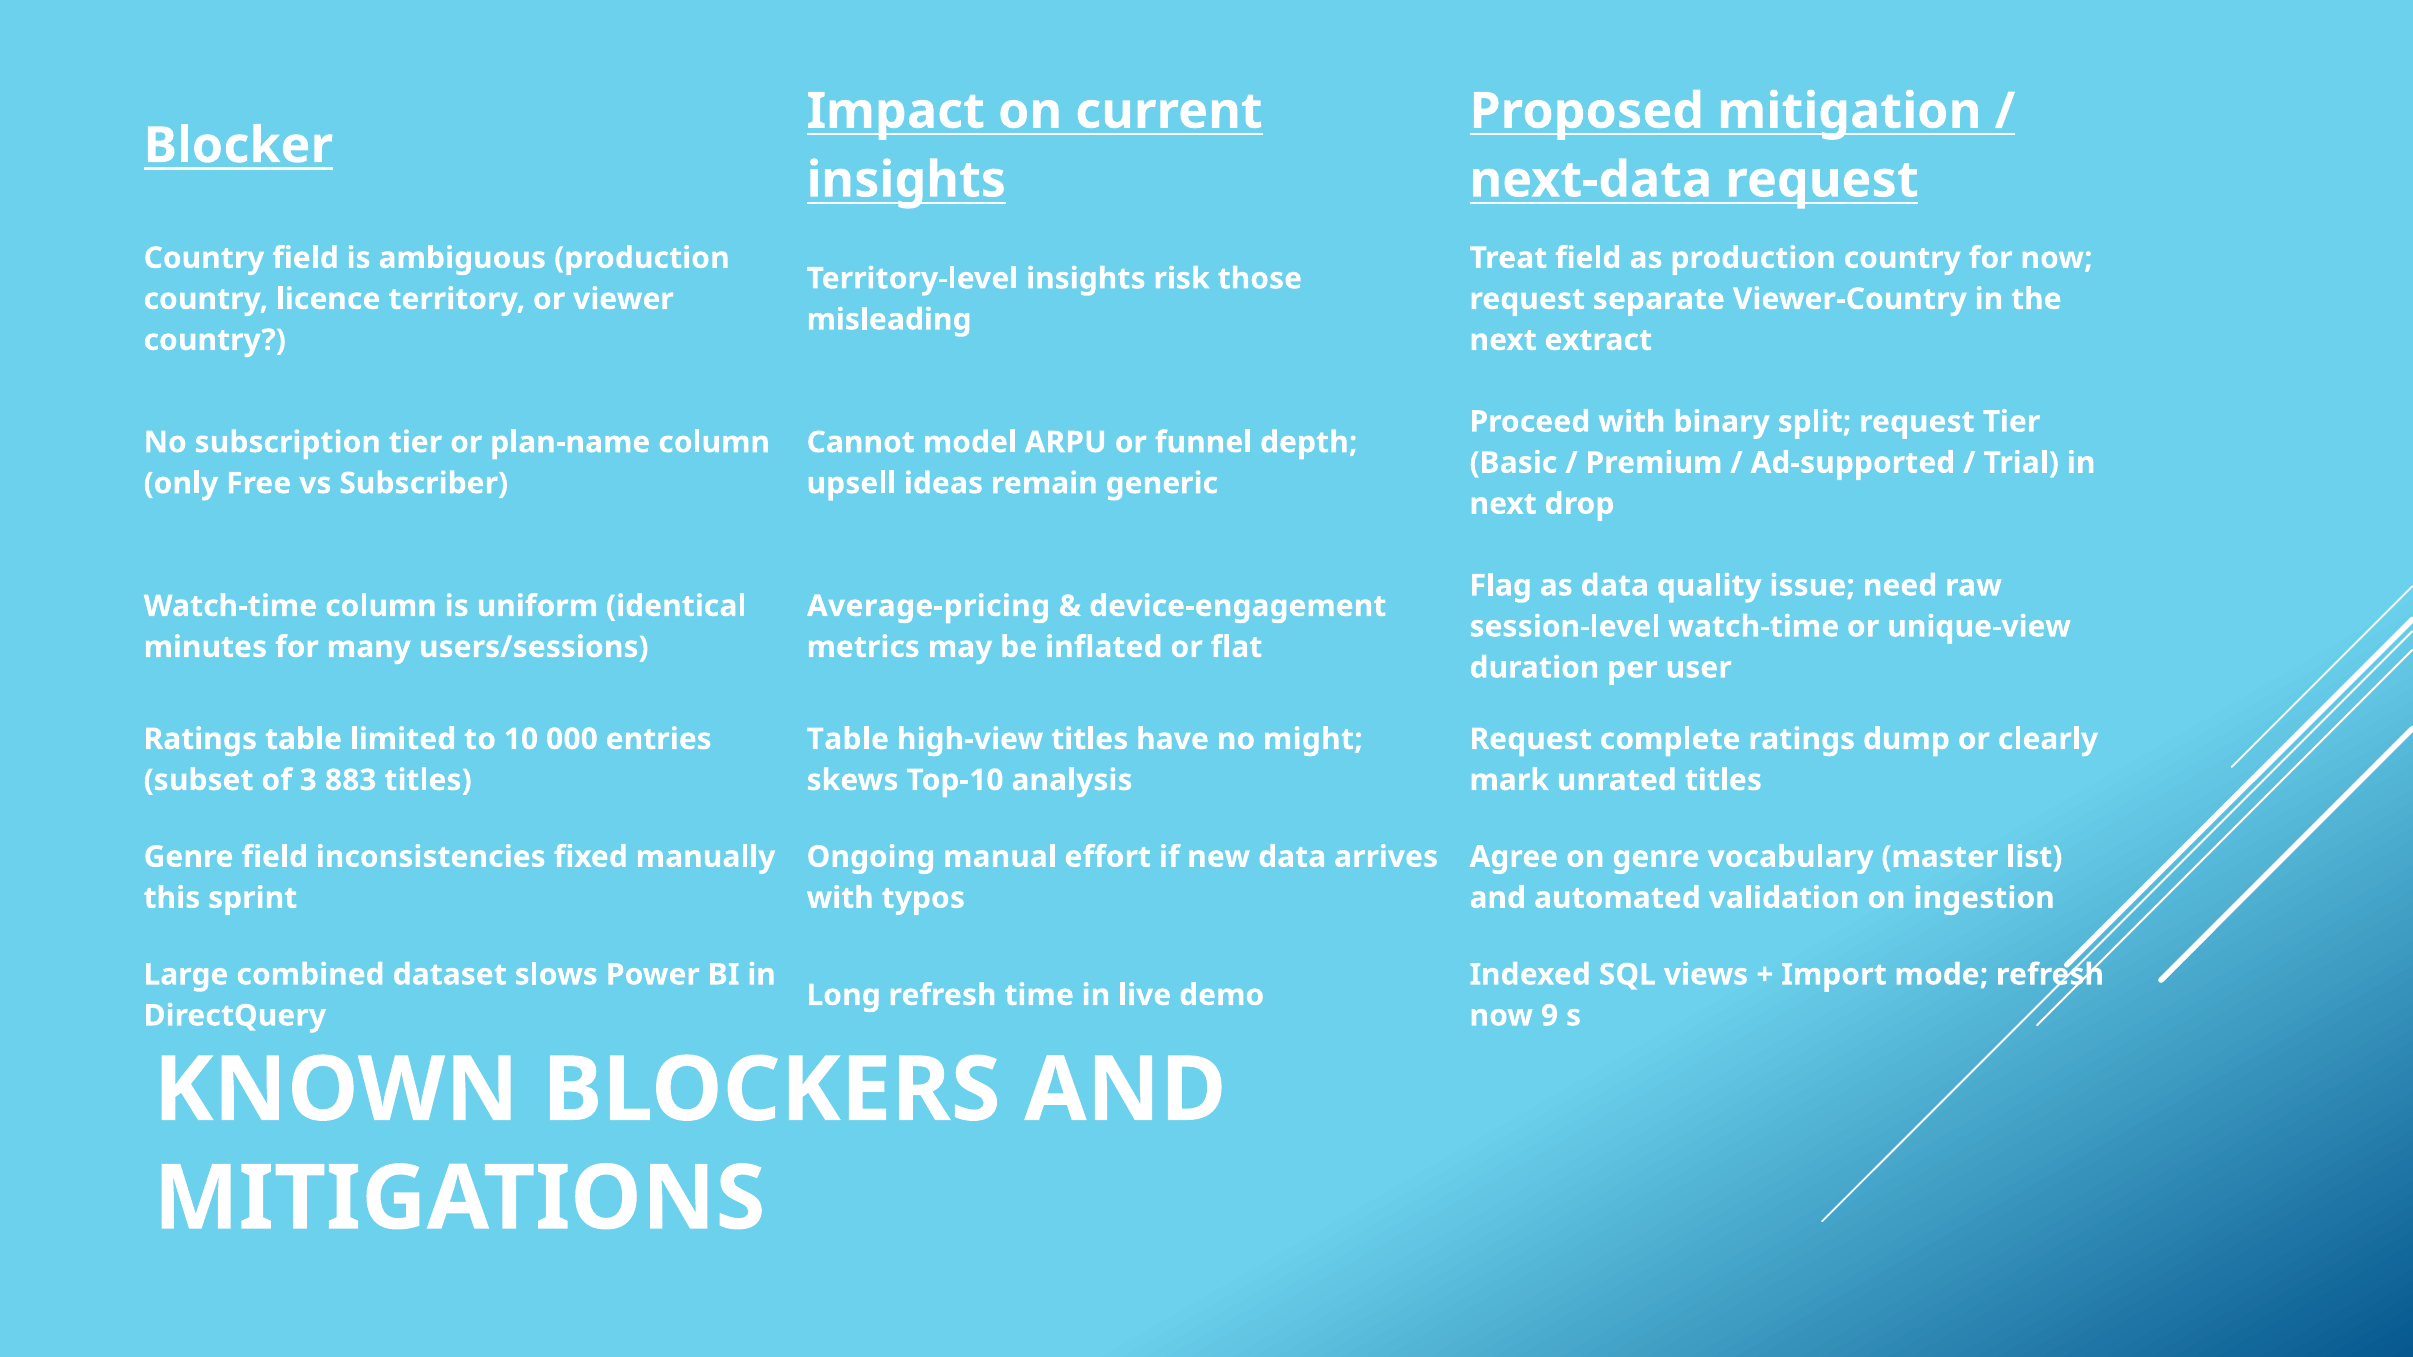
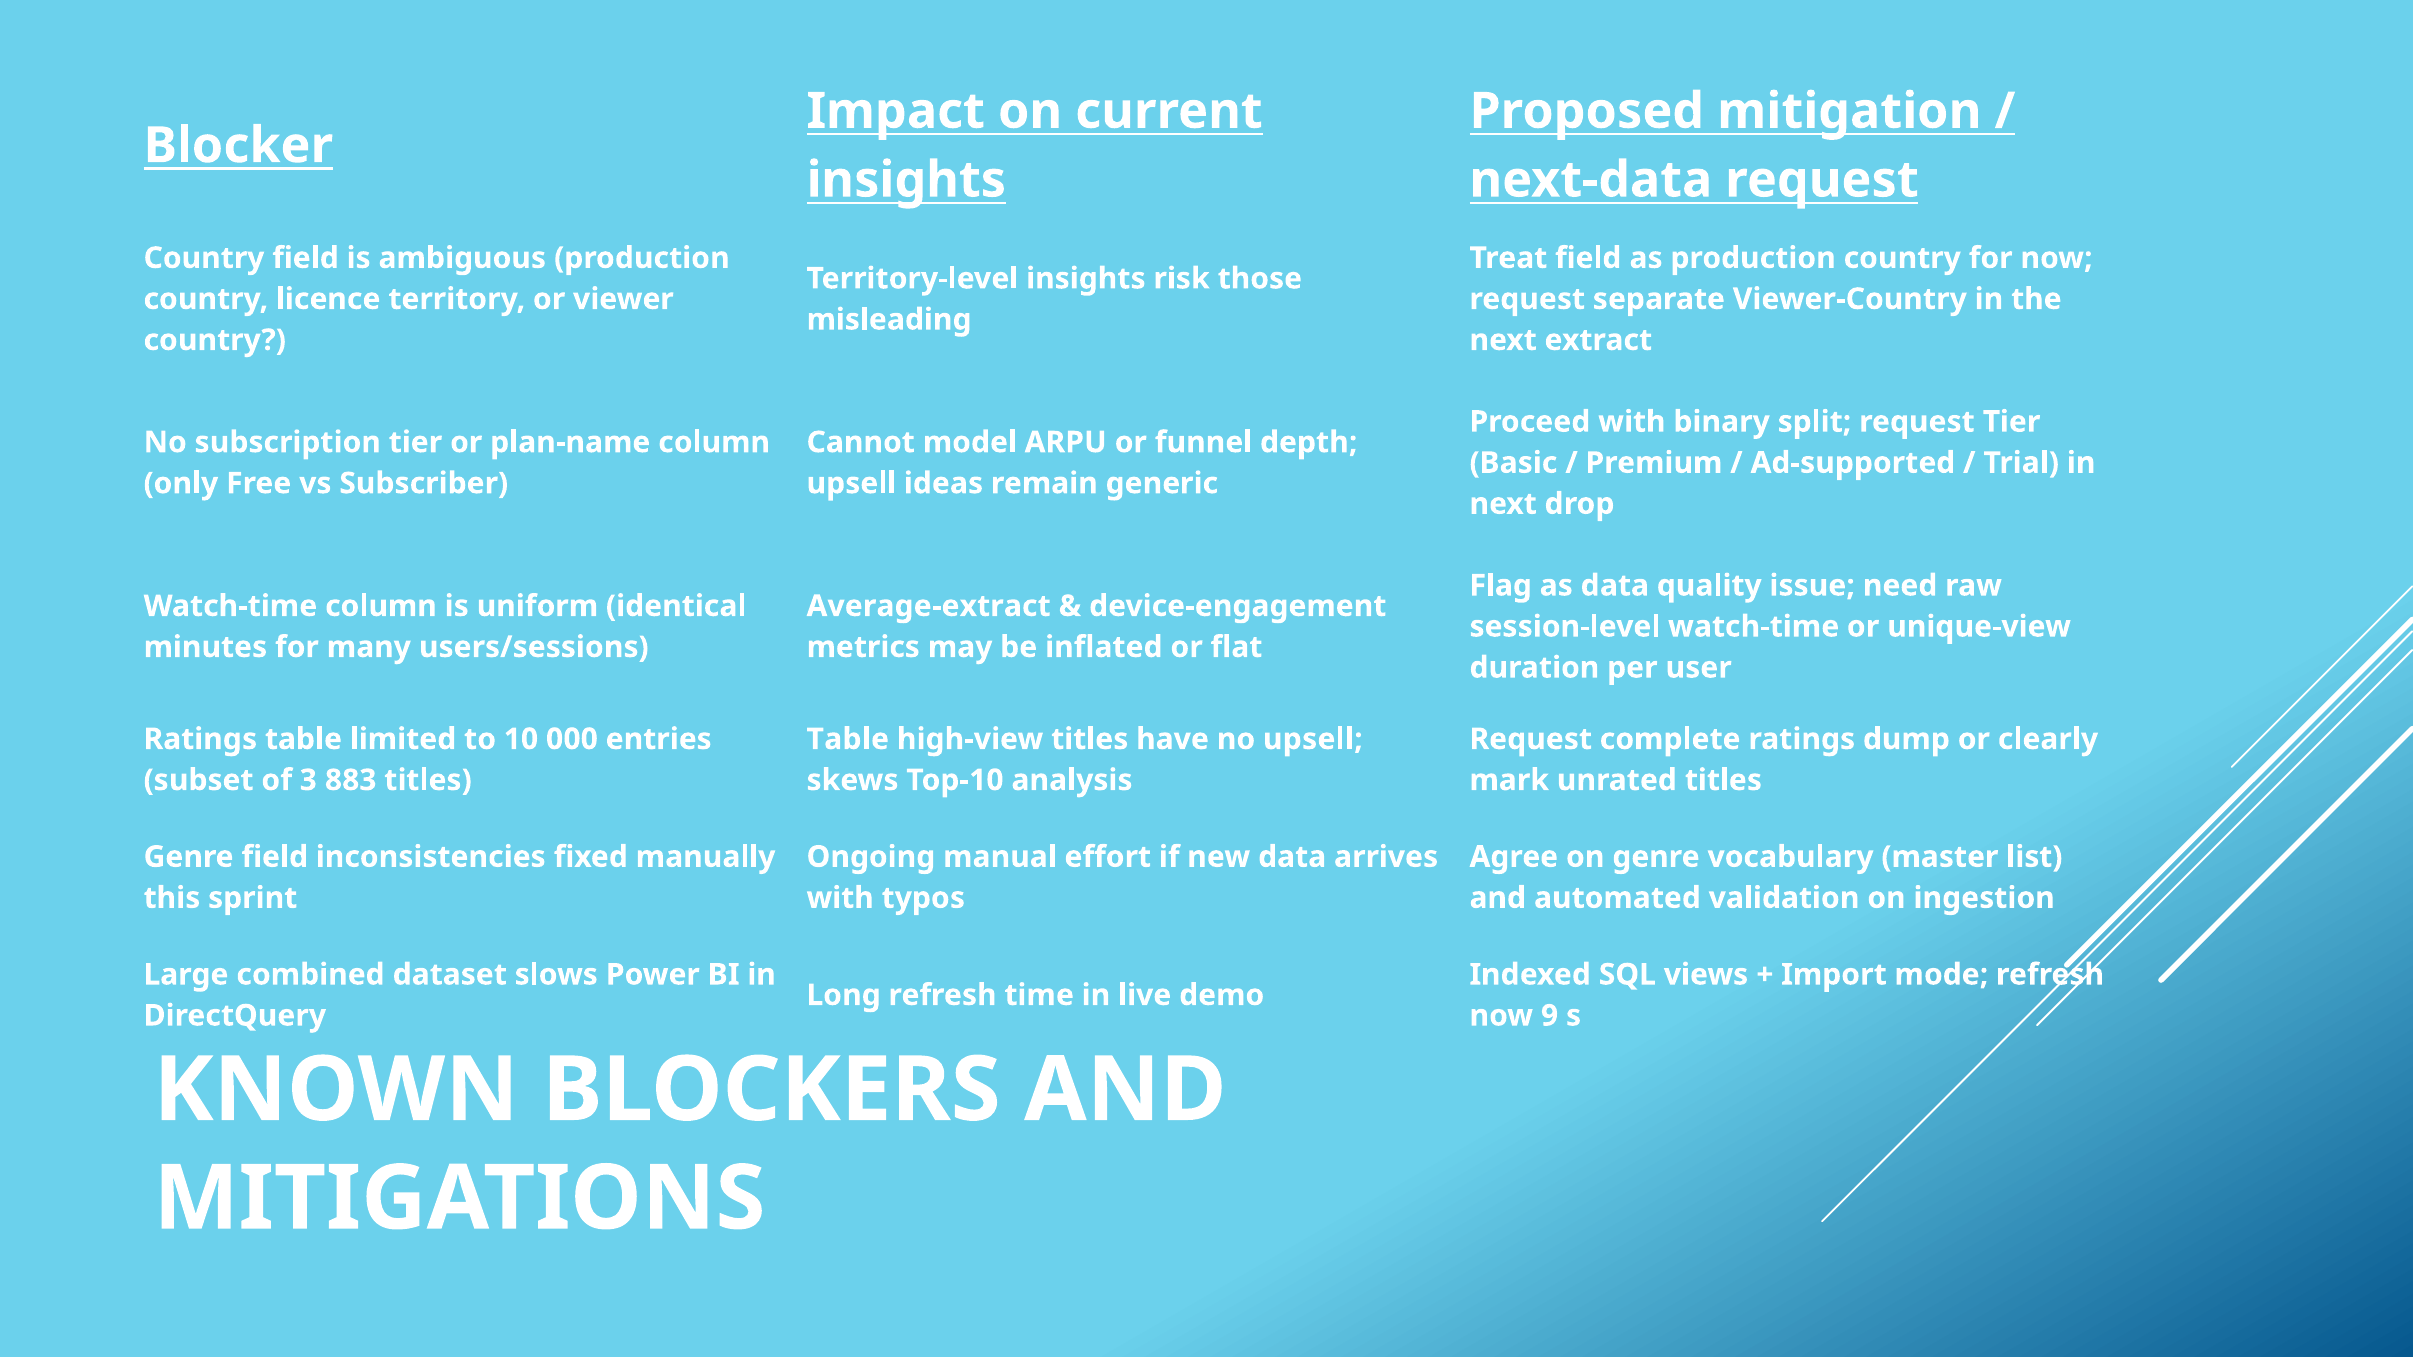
Average-pricing: Average-pricing -> Average-extract (929, 606)
no might: might -> upsell (1313, 739)
